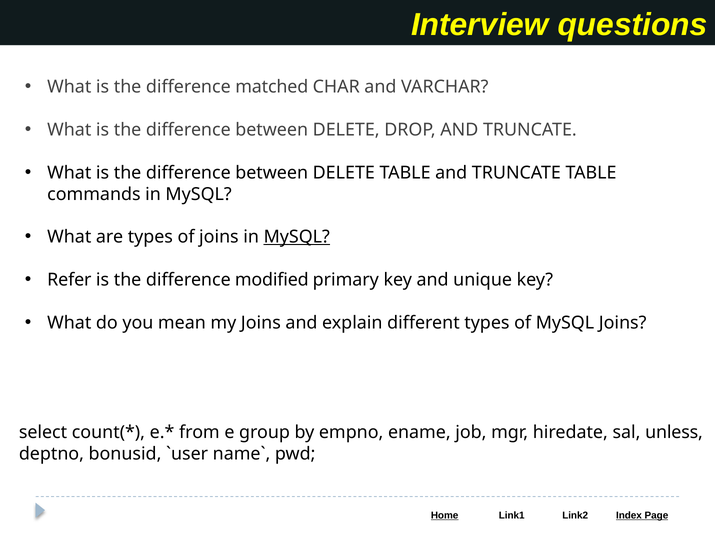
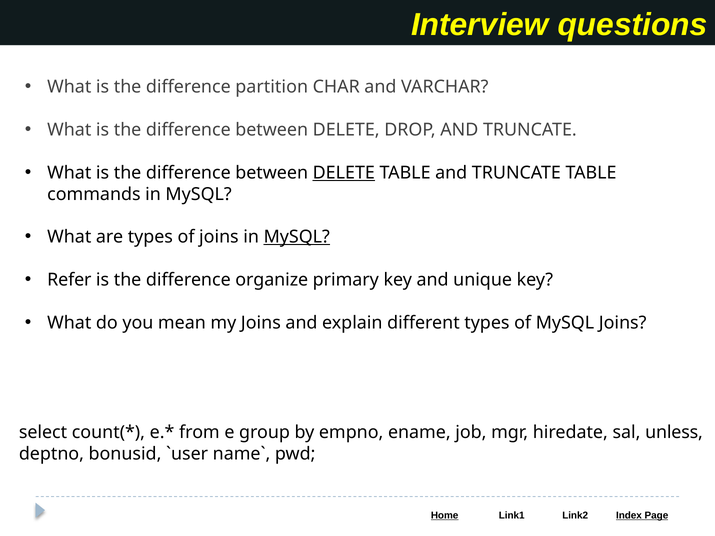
matched: matched -> partition (272, 87)
DELETE underline: none -> present (344, 173)
modified: modified -> organize (272, 280)
